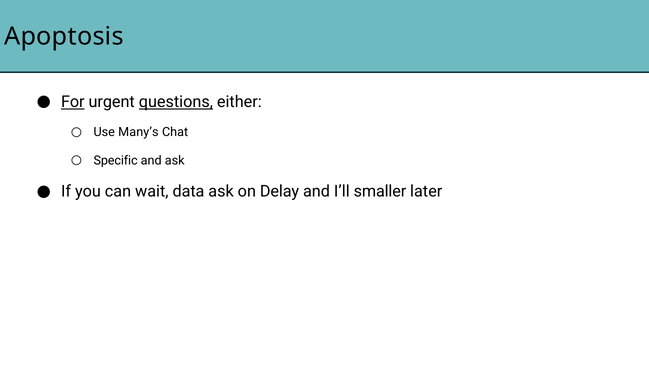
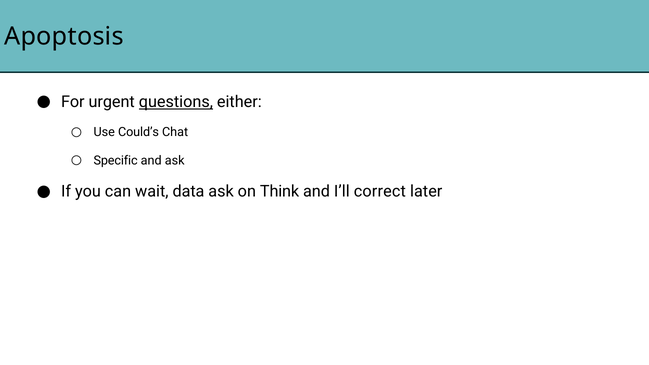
For underline: present -> none (73, 102)
Many’s: Many’s -> Could’s (138, 132)
Delay: Delay -> Think (280, 192)
smaller: smaller -> correct (380, 192)
